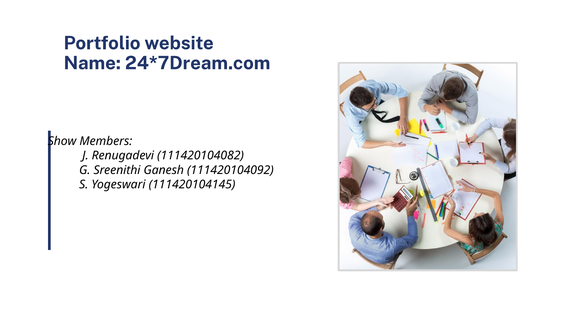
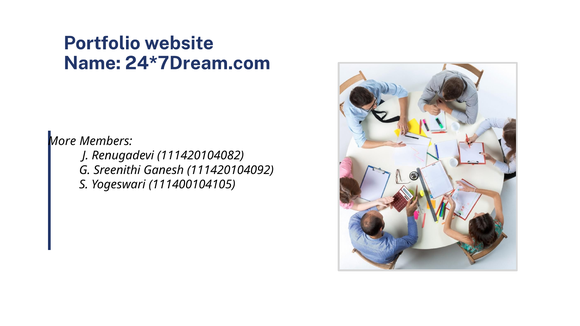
Show: Show -> More (62, 141)
111420104145: 111420104145 -> 111400104105 (192, 185)
